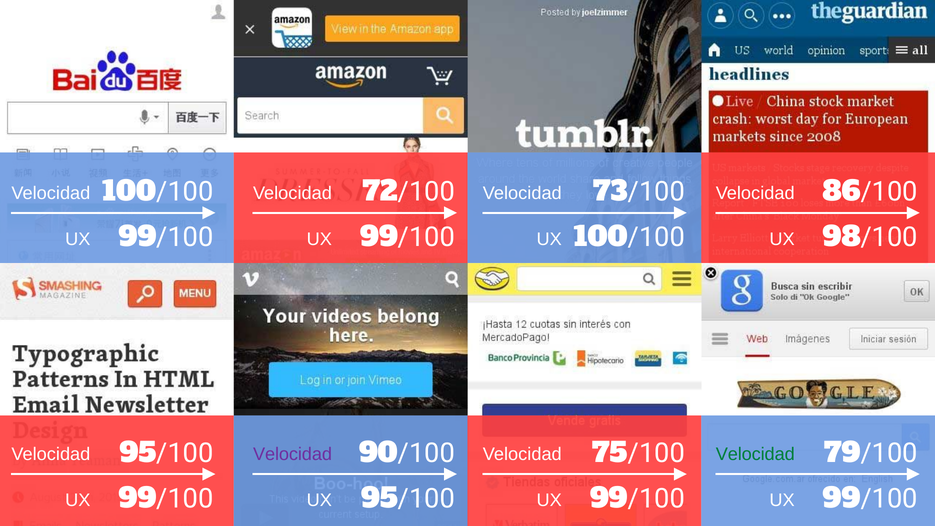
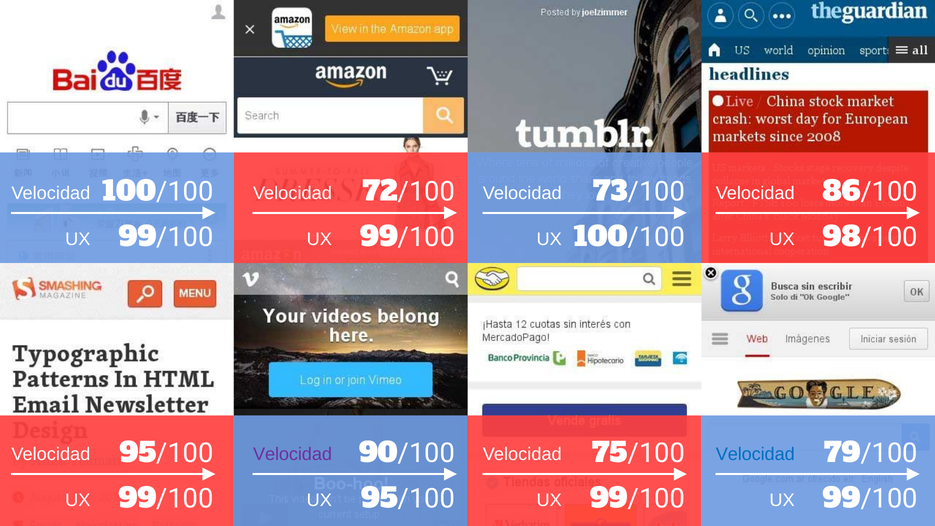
Velocidad colour: green -> blue (755, 454)
